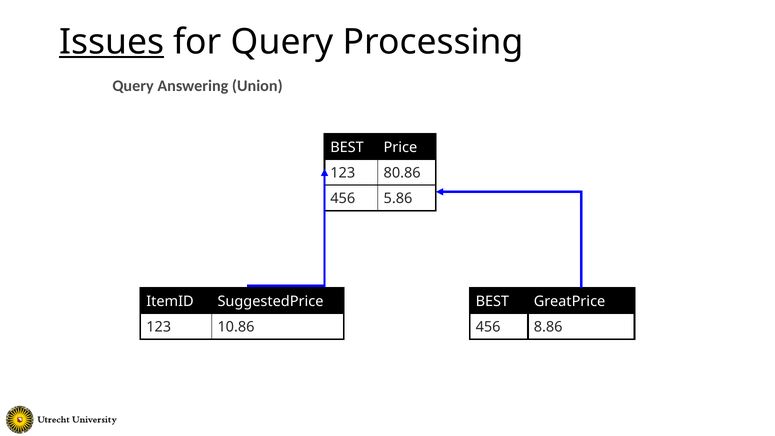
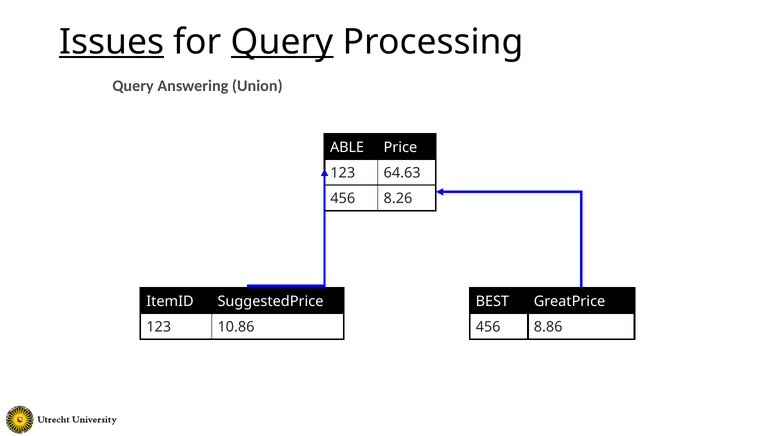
Query underline: none -> present (282, 42)
BEST: BEST -> ABLE (347, 147)
80.86: 80.86 -> 64.63 (402, 173)
5.86: 5.86 -> 8.26 (398, 199)
